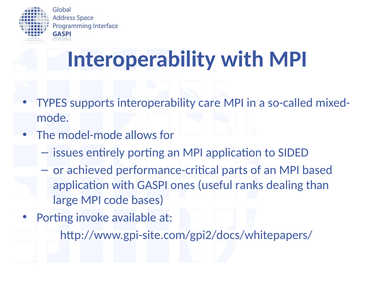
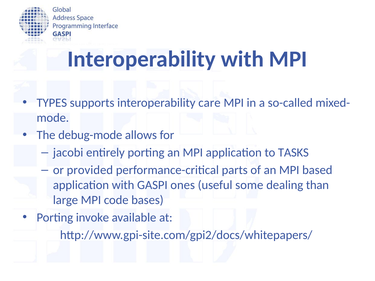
model-mode: model-mode -> debug-mode (90, 135)
issues: issues -> jacobi (68, 153)
SIDED: SIDED -> TASKS (293, 153)
achieved: achieved -> provided (90, 170)
ranks: ranks -> some (249, 185)
